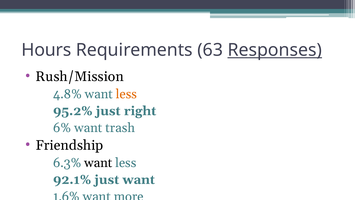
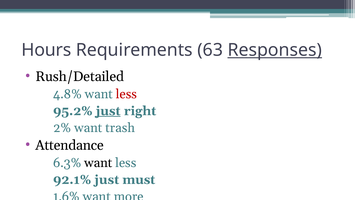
Rush/Mission: Rush/Mission -> Rush/Detailed (80, 77)
less colour: orange -> red (126, 94)
just underline: none -> present (108, 111)
6%: 6% -> 2% (62, 128)
Friendship: Friendship -> Attendance (70, 145)
just want: want -> must (139, 179)
